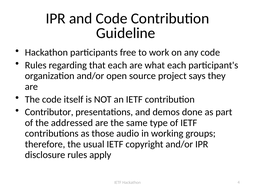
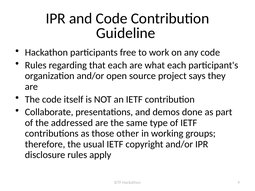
Contributor: Contributor -> Collaborate (49, 112)
audio: audio -> other (128, 134)
